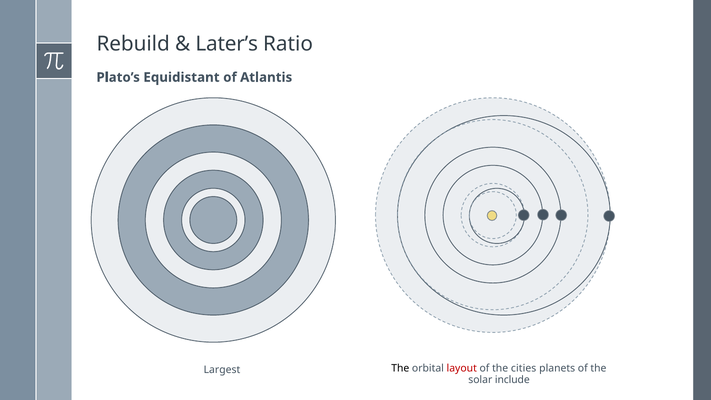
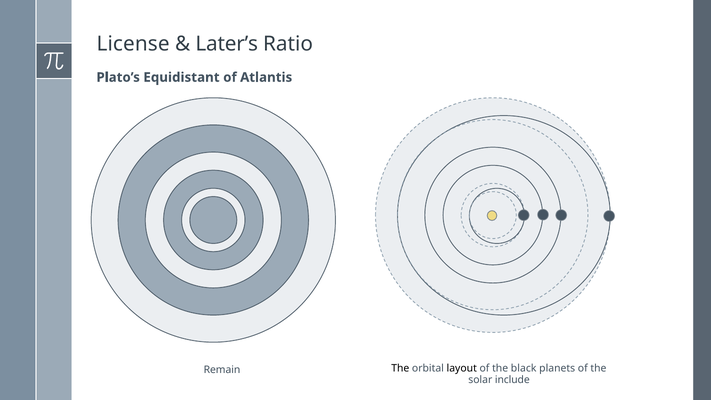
Rebuild: Rebuild -> License (133, 44)
layout colour: red -> black (462, 369)
cities: cities -> black (524, 369)
Largest: Largest -> Remain (222, 370)
